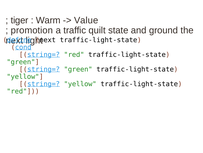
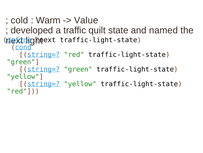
tiger: tiger -> cold (19, 20)
promotion: promotion -> developed (32, 30)
ground: ground -> named (163, 30)
